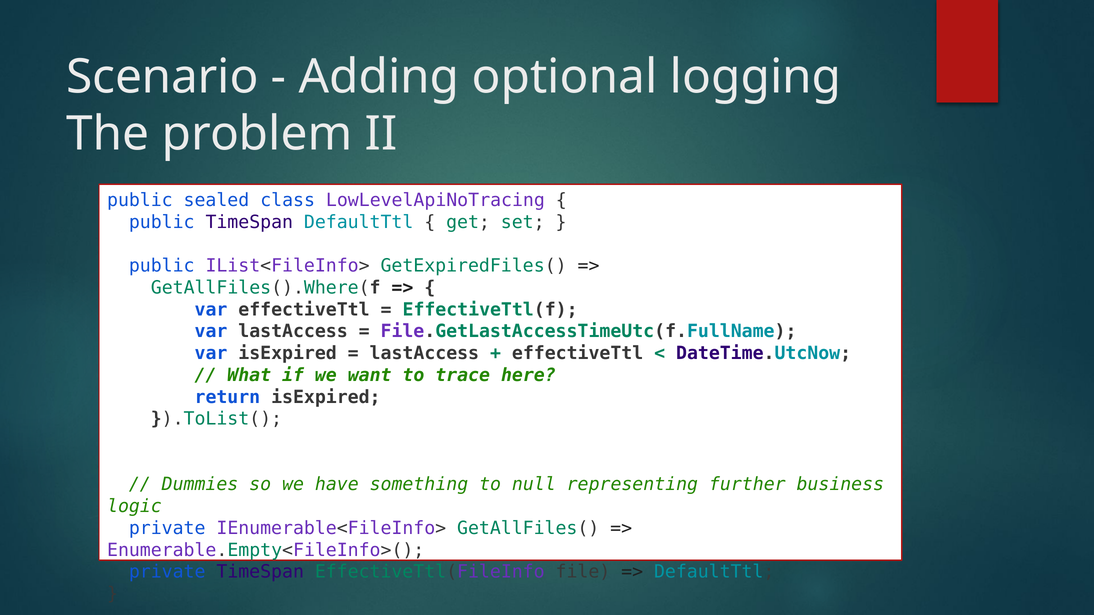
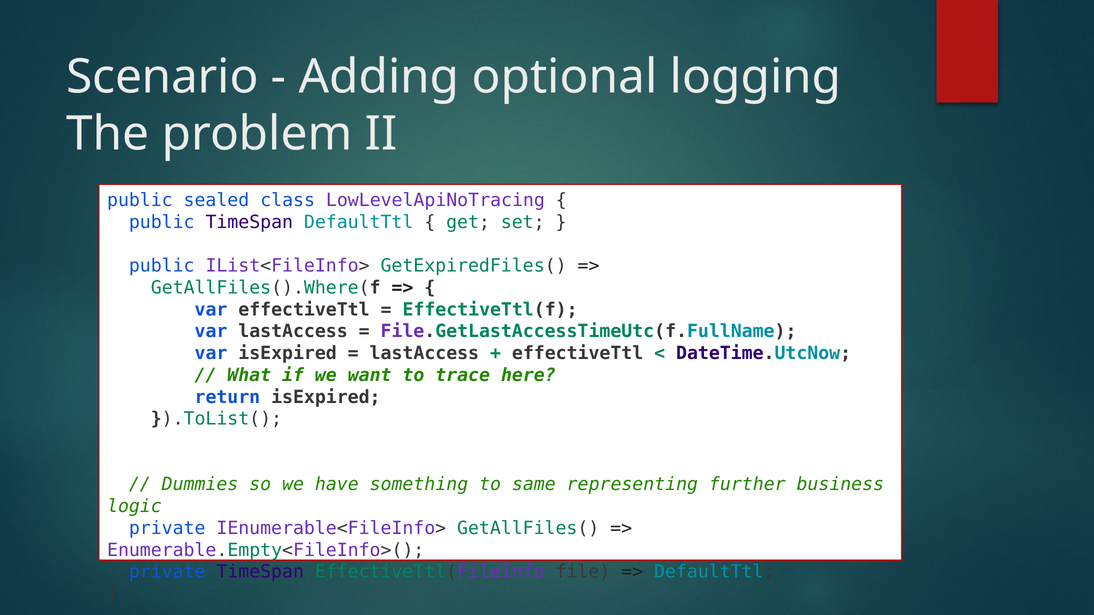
null: null -> same (534, 485)
